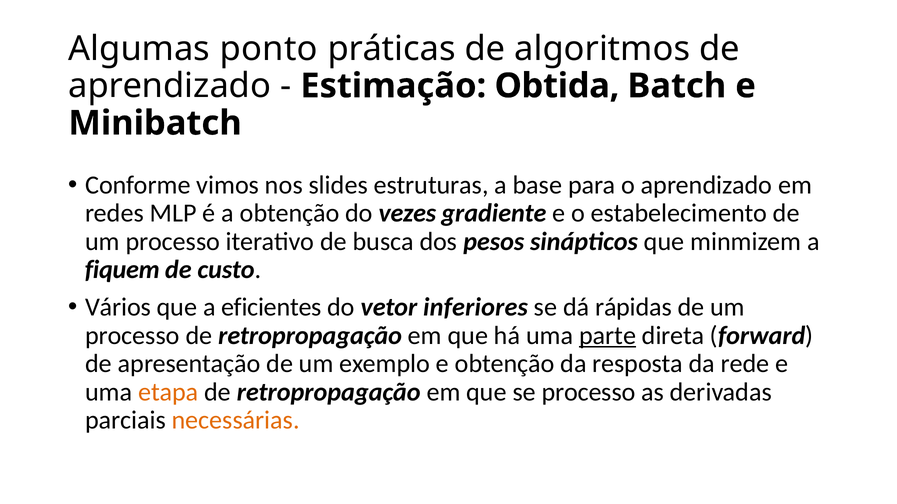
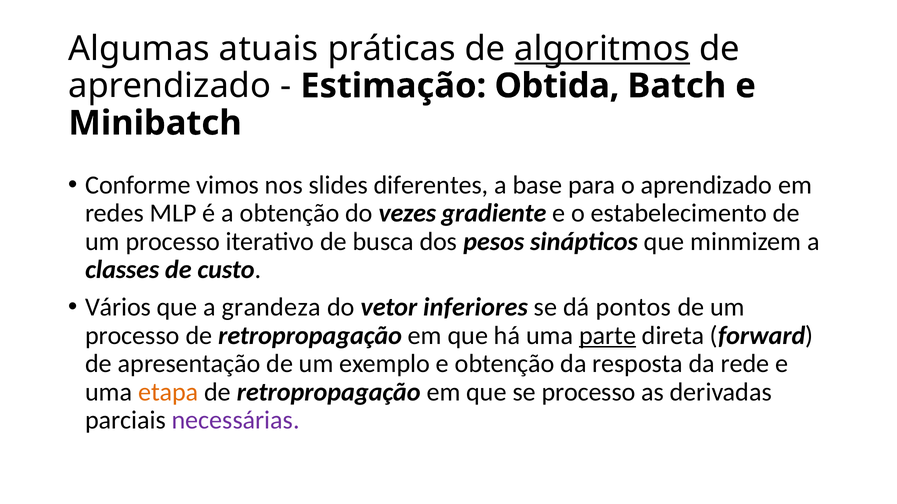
ponto: ponto -> atuais (269, 49)
algoritmos underline: none -> present (602, 49)
estruturas: estruturas -> diferentes (431, 185)
fiquem: fiquem -> classes (122, 270)
eficientes: eficientes -> grandeza (271, 308)
rápidas: rápidas -> pontos (633, 308)
necessárias colour: orange -> purple (236, 421)
